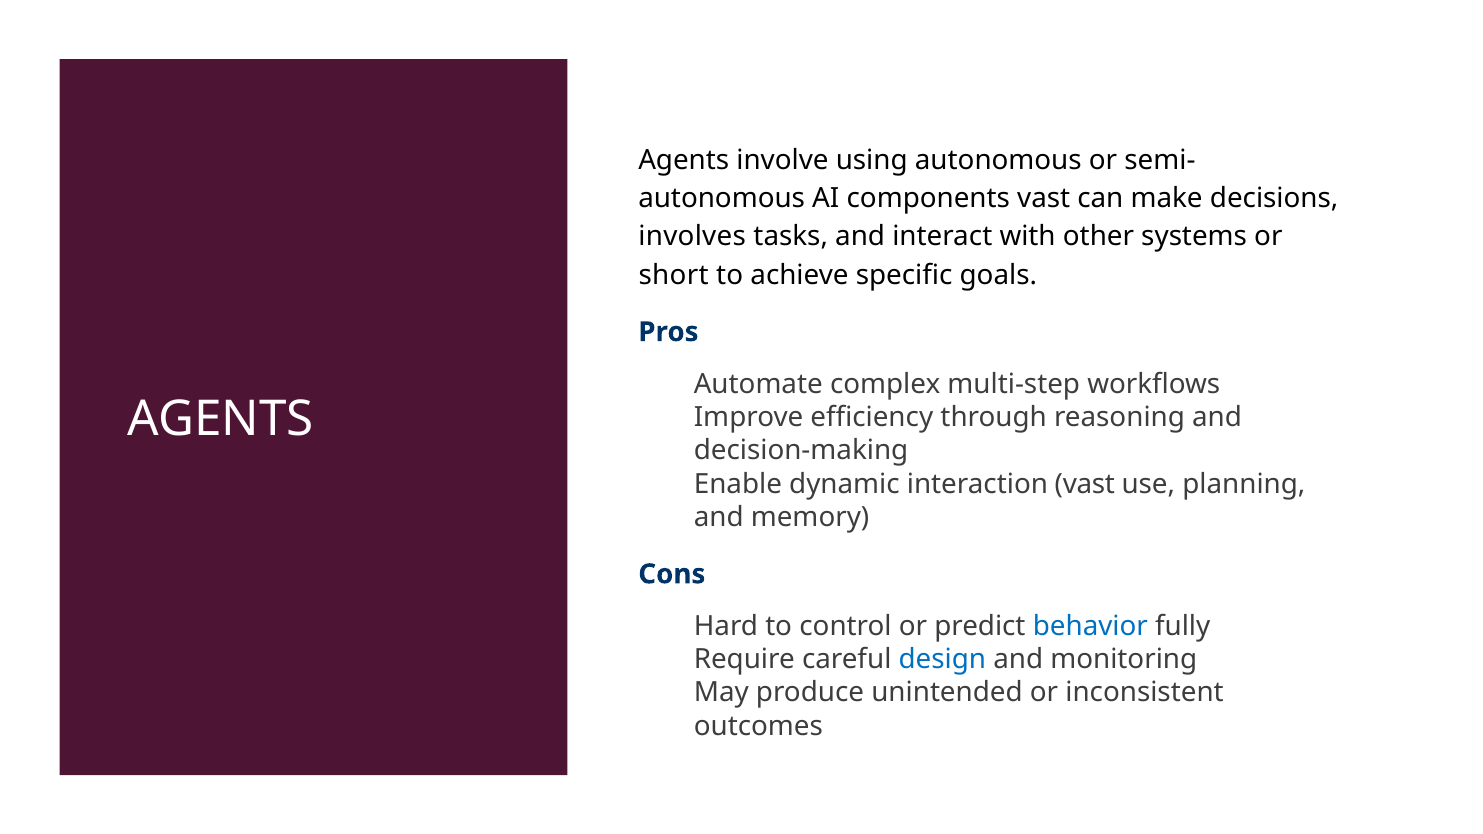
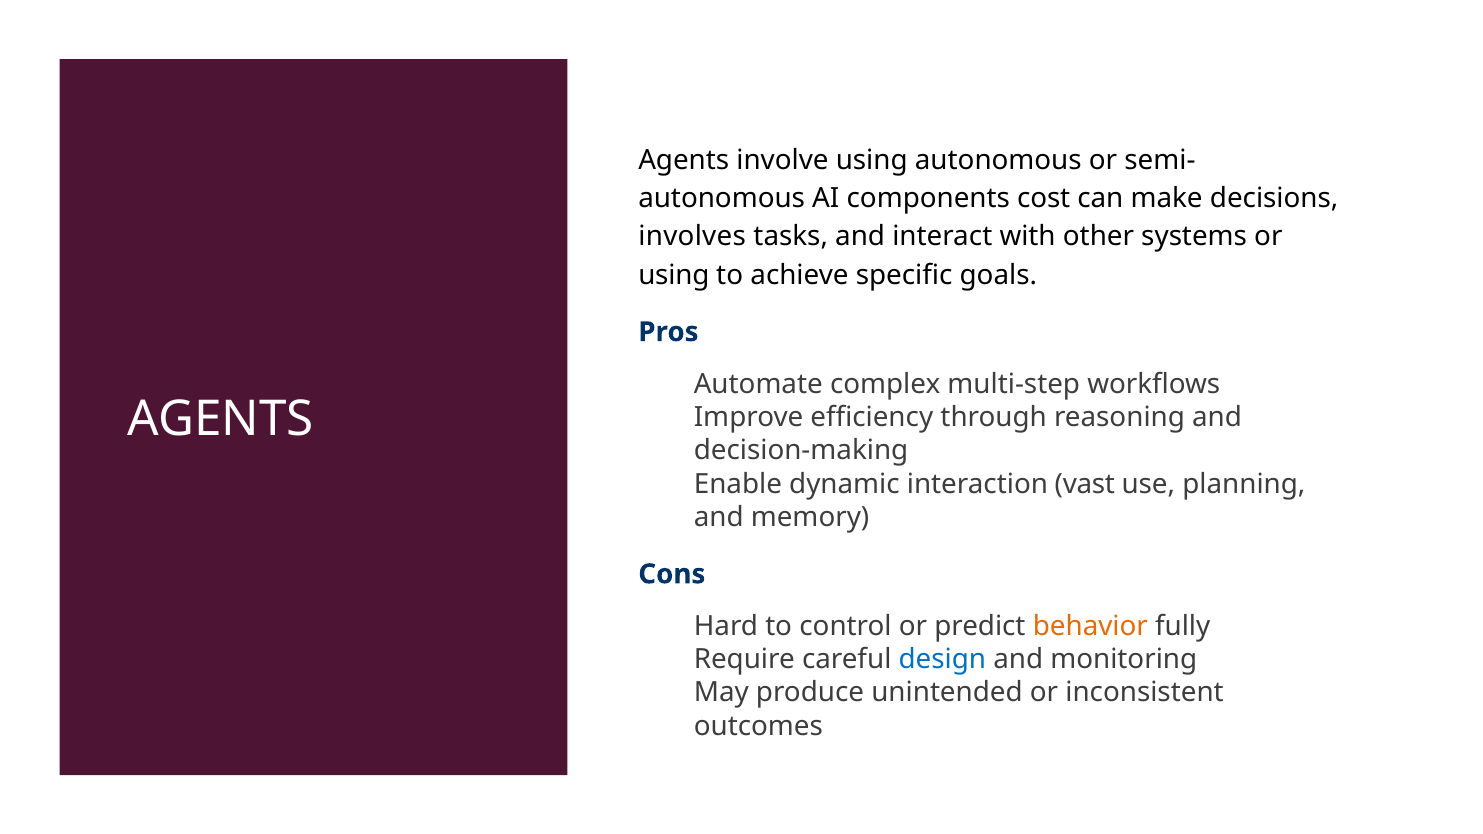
components vast: vast -> cost (1044, 198)
short: short -> using (674, 275)
behavior colour: blue -> orange (1090, 626)
